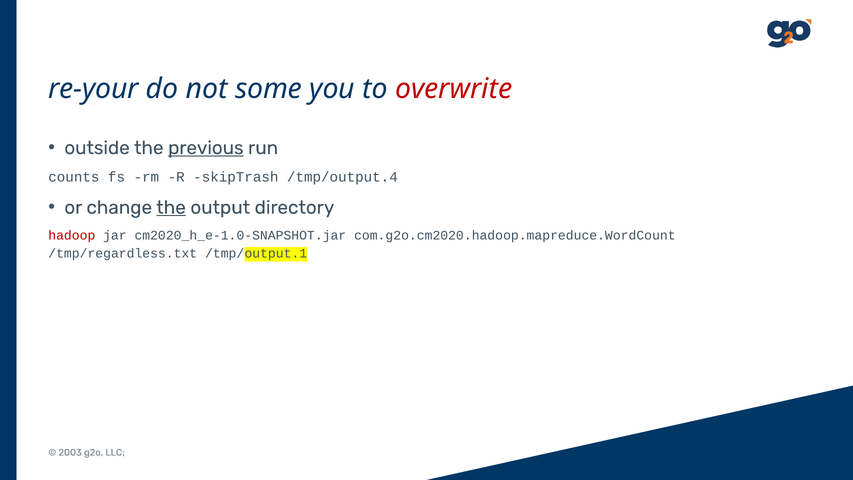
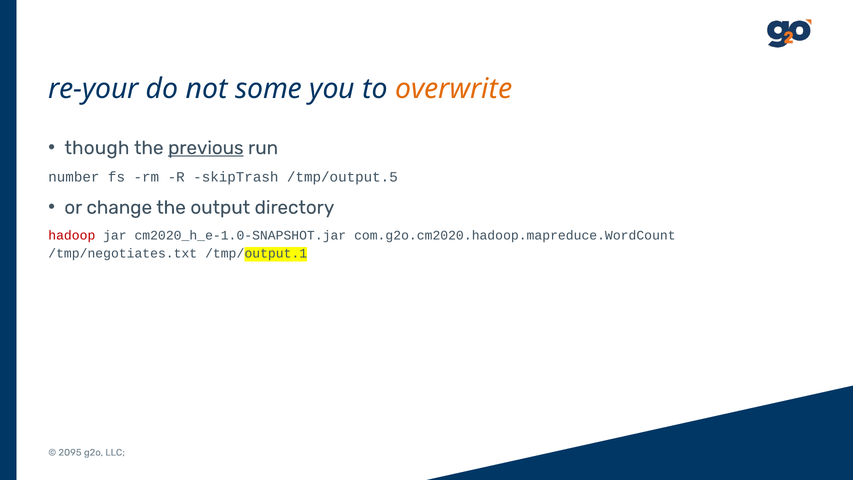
overwrite colour: red -> orange (454, 89)
outside: outside -> though (97, 148)
counts: counts -> number (74, 177)
/tmp/output.4: /tmp/output.4 -> /tmp/output.5 (342, 177)
the underline: present -> none (171, 207)
/tmp/regardless.txt: /tmp/regardless.txt -> /tmp/negotiates.txt (123, 253)
2003: 2003 -> 2095 (70, 452)
